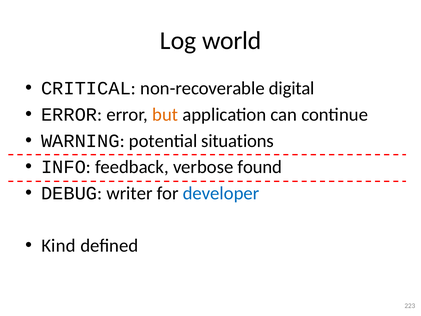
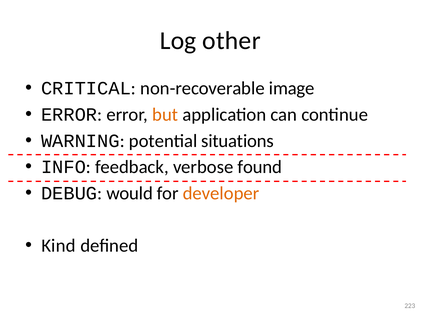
world: world -> other (231, 41)
digital: digital -> image (292, 88)
writer: writer -> would (130, 193)
developer colour: blue -> orange (221, 193)
